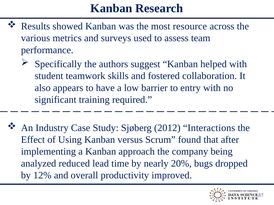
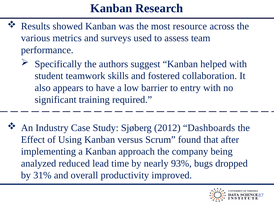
Interactions: Interactions -> Dashboards (209, 128)
20%: 20% -> 93% (181, 164)
12%: 12% -> 31% (42, 176)
